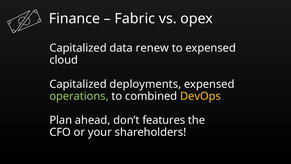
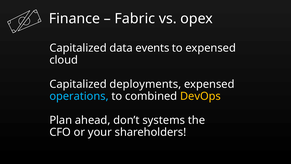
renew: renew -> events (152, 48)
operations colour: light green -> light blue (79, 96)
features: features -> systems (164, 120)
